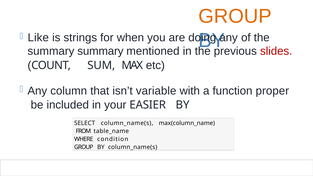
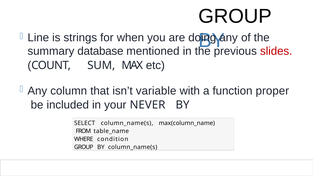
GROUP colour: orange -> black (235, 16)
Like: Like -> Line (38, 38)
summary summary: summary -> database (100, 51)
EASIER: EASIER -> NEVER (148, 105)
